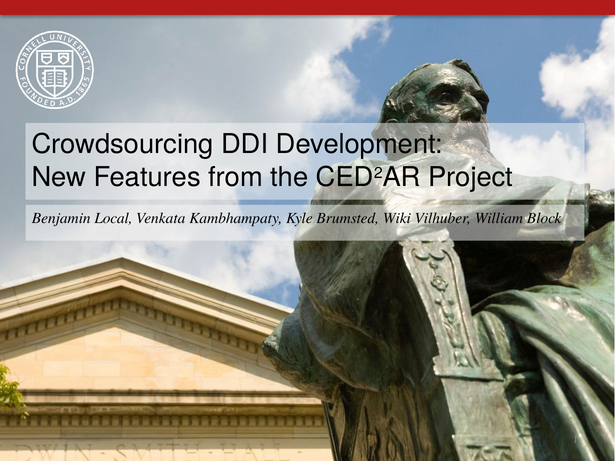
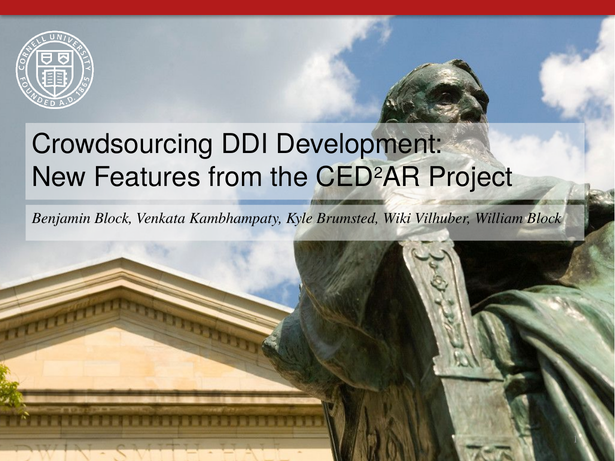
Benjamin Local: Local -> Block (113, 218)
